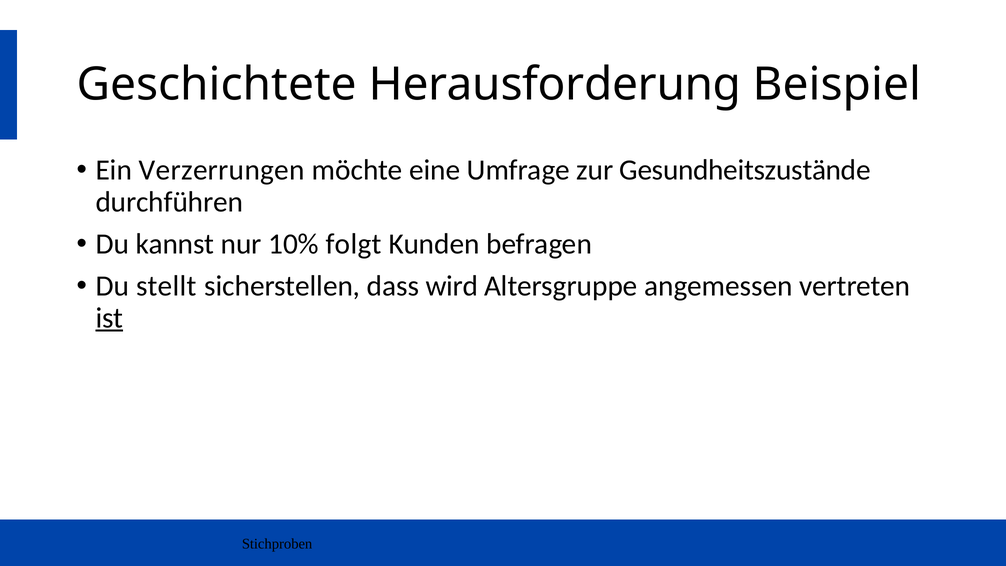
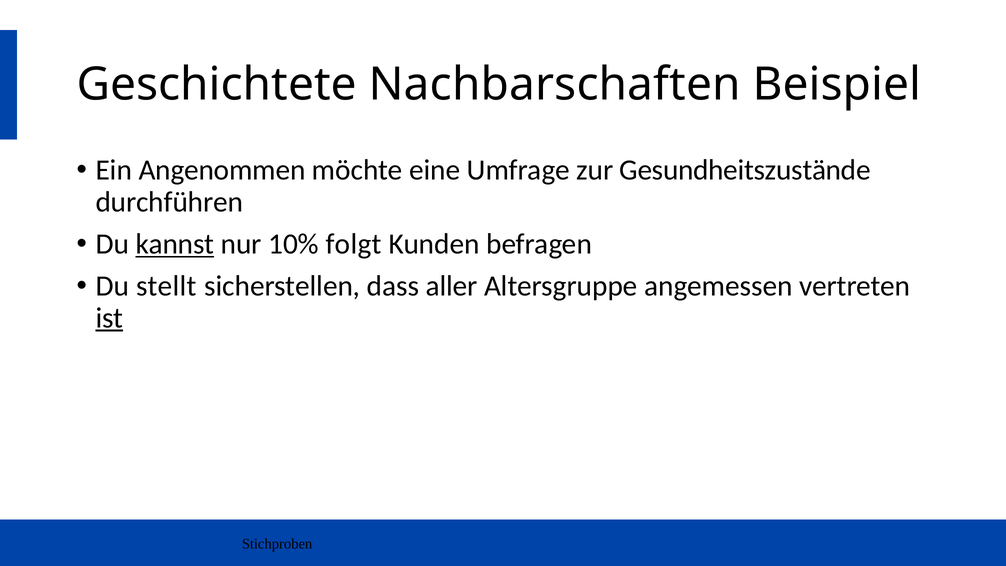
Herausforderung: Herausforderung -> Nachbarschaften (555, 85)
Verzerrungen: Verzerrungen -> Angenommen (222, 170)
kannst underline: none -> present (175, 244)
wird: wird -> aller (452, 286)
